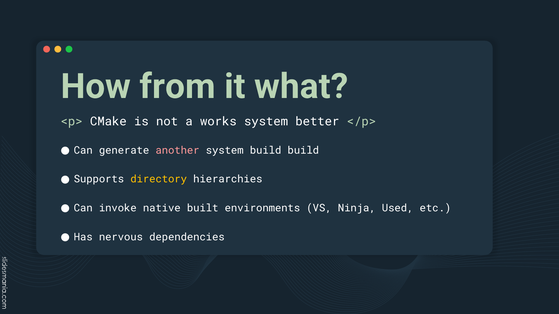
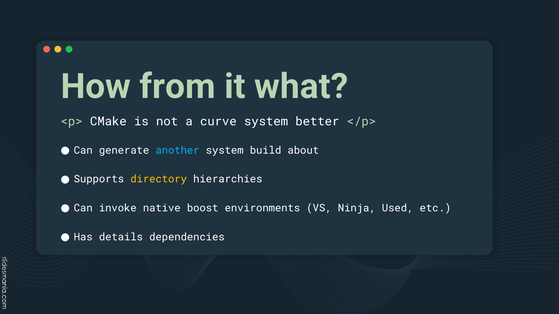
works: works -> curve (218, 122)
another colour: pink -> light blue (178, 150)
build build: build -> about (303, 150)
built: built -> boost (203, 208)
nervous: nervous -> details (121, 237)
